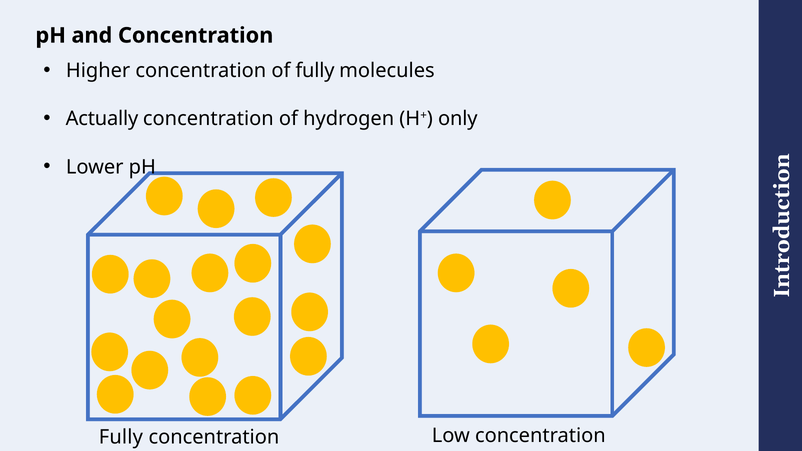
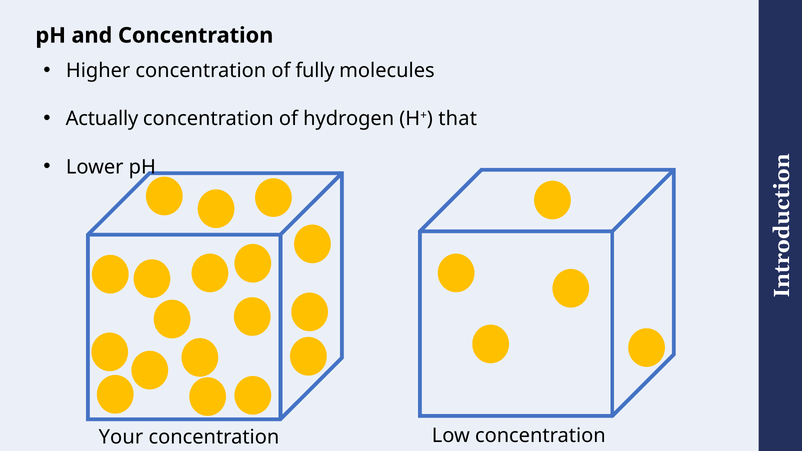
only: only -> that (458, 119)
Fully: Fully -> Your (121, 437)
